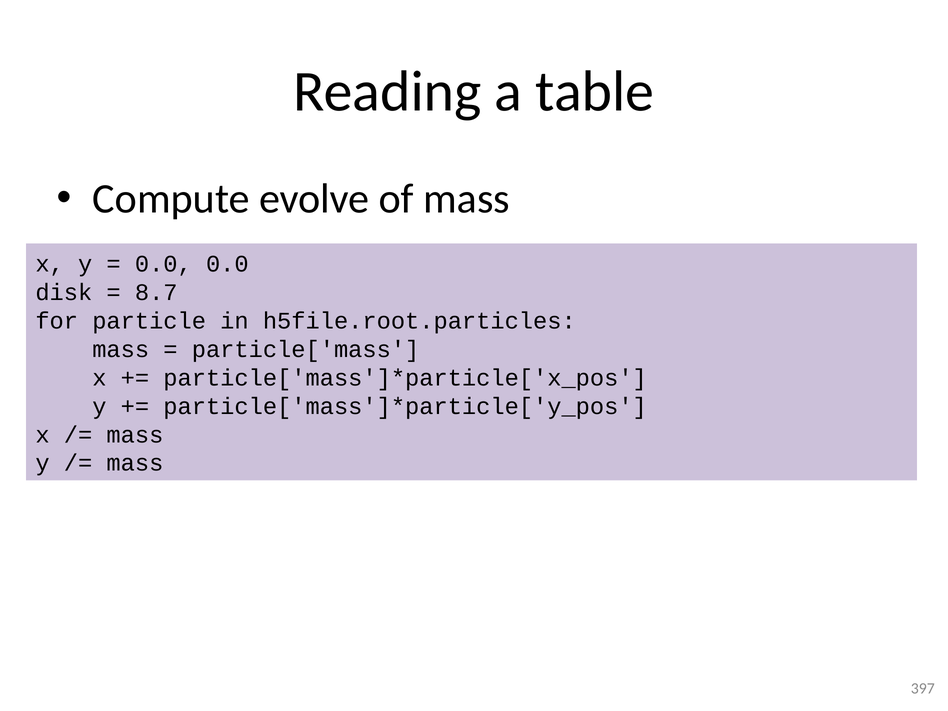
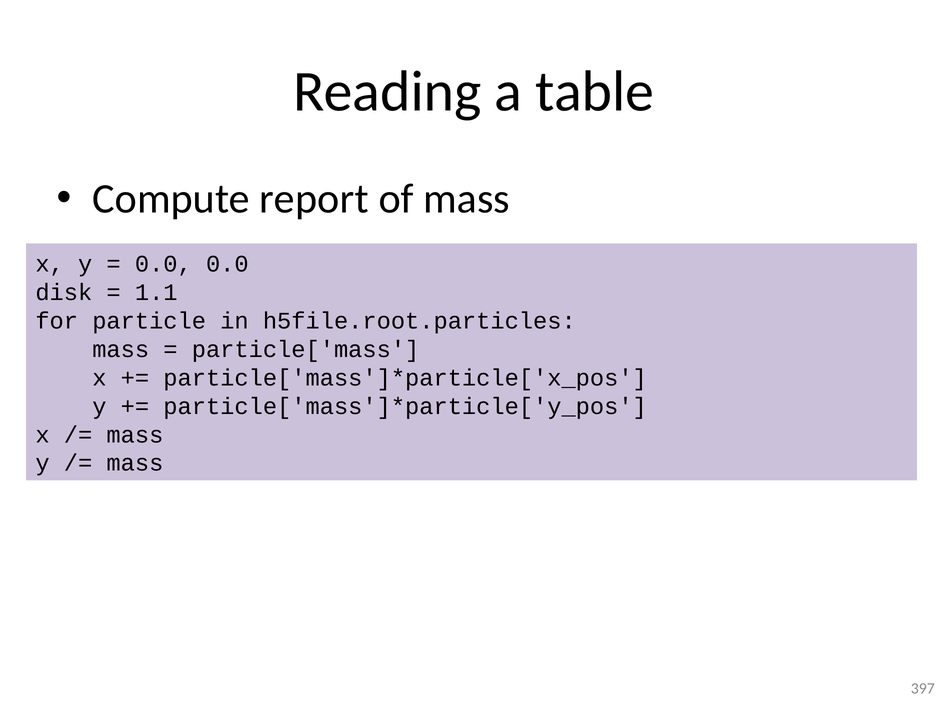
evolve: evolve -> report (314, 199)
8.7: 8.7 -> 1.1 (156, 292)
